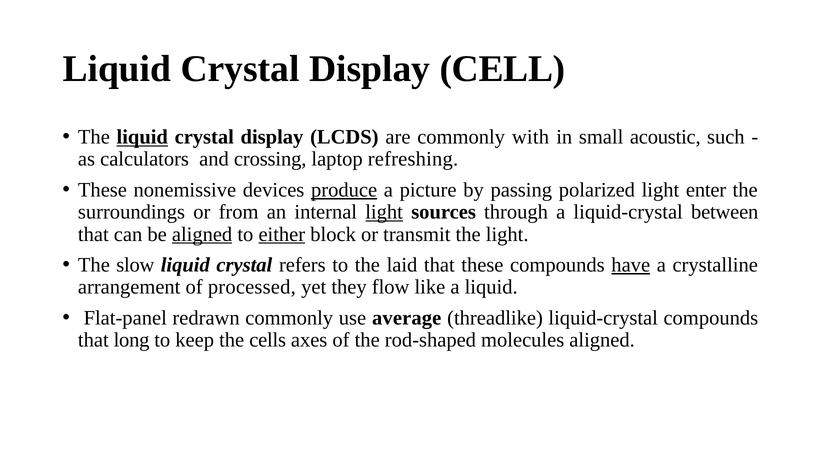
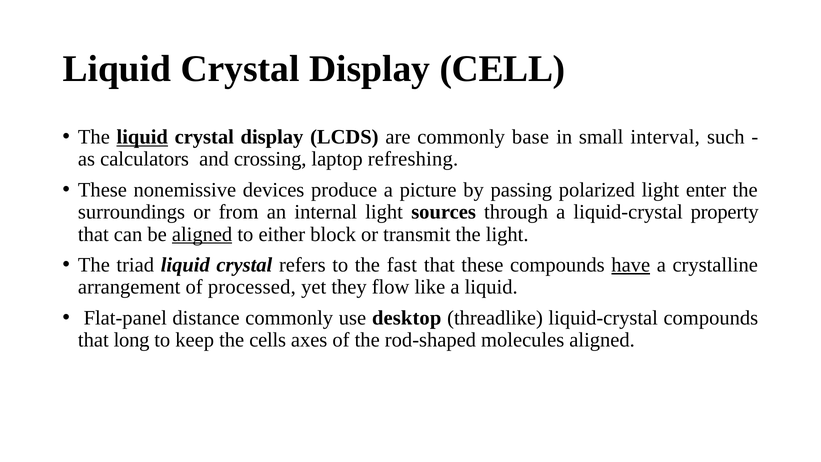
with: with -> base (531, 137)
acoustic: acoustic -> interval (665, 137)
produce underline: present -> none (344, 190)
light underline: present -> none (384, 212)
between: between -> property (725, 212)
either underline: present -> none (282, 234)
slow: slow -> triad (135, 265)
laid: laid -> fast (402, 265)
redrawn: redrawn -> distance (206, 318)
average: average -> desktop (407, 318)
